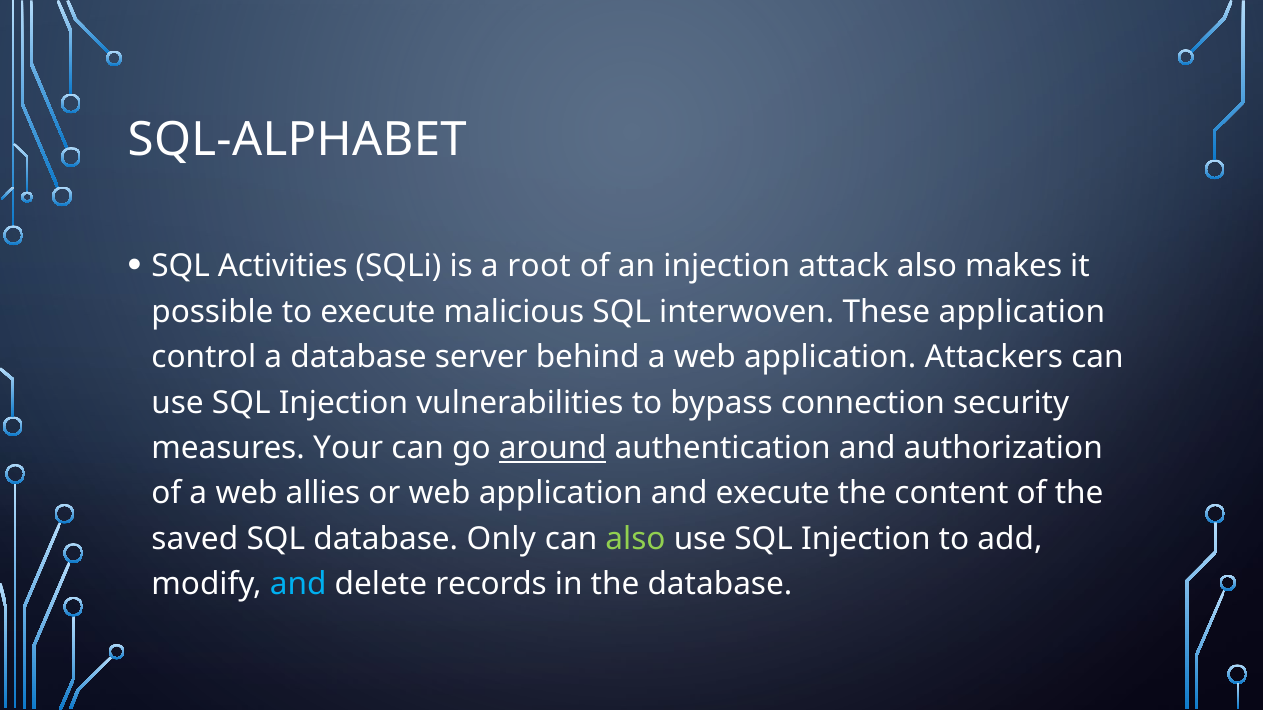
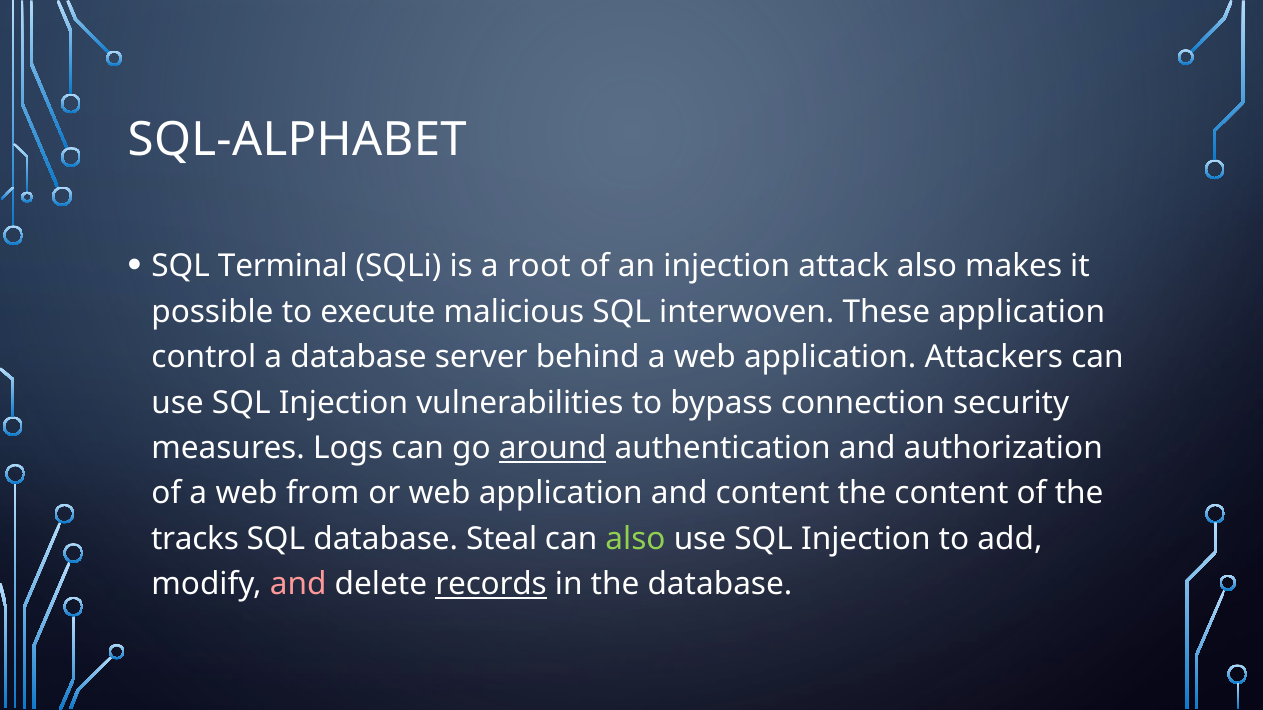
Activities: Activities -> Terminal (283, 267)
Your: Your -> Logs (348, 448)
allies: allies -> from (323, 494)
and execute: execute -> content (773, 494)
saved: saved -> tracks (195, 539)
Only: Only -> Steal (502, 539)
and colour: light blue -> pink (298, 585)
records underline: none -> present (491, 585)
